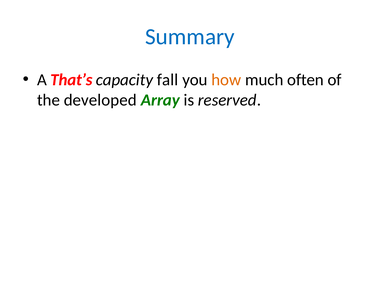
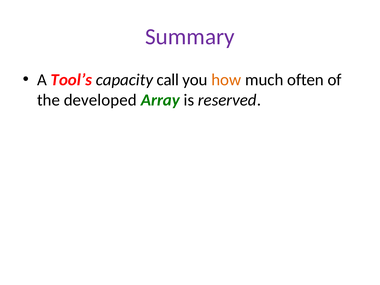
Summary colour: blue -> purple (190, 37)
That’s: That’s -> Tool’s (71, 80)
fall: fall -> call (168, 80)
